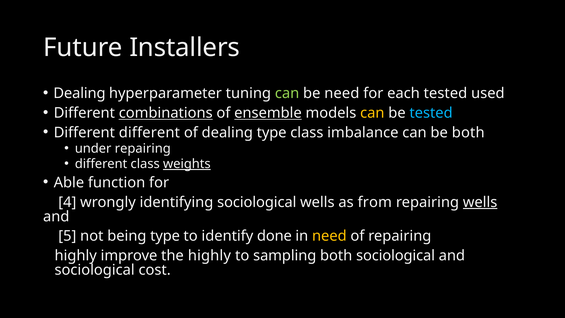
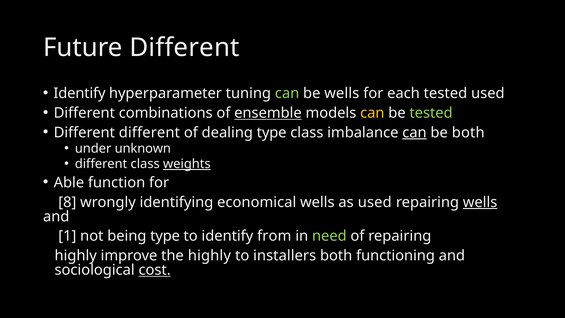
Future Installers: Installers -> Different (184, 47)
Dealing: Dealing -> Identify (79, 93)
be need: need -> wells (342, 93)
combinations underline: present -> none (166, 113)
tested colour: light blue -> light green (431, 113)
can underline: none -> present (414, 132)
under repairing: repairing -> unknown (143, 149)
4: 4 -> 8 (67, 202)
identifying sociological: sociological -> economical (257, 202)
as from: from -> used (375, 202)
5: 5 -> 1 (67, 236)
done: done -> from (274, 236)
need colour: yellow -> light green (329, 236)
sampling: sampling -> installers (285, 256)
both sociological: sociological -> functioning (396, 256)
cost underline: none -> present (155, 270)
